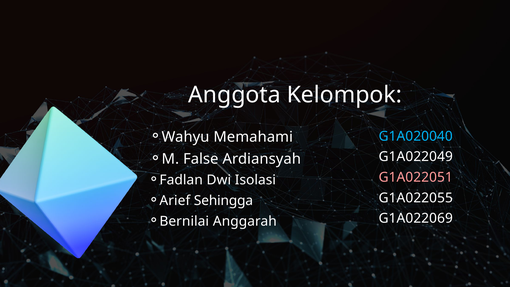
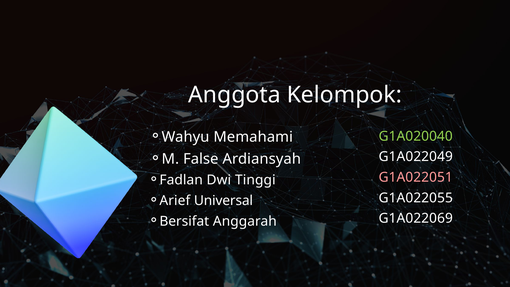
G1A020040 colour: light blue -> light green (416, 136)
Isolasi: Isolasi -> Tinggi (255, 180)
Sehingga: Sehingga -> Universal (223, 201)
Bernilai: Bernilai -> Bersifat (184, 221)
